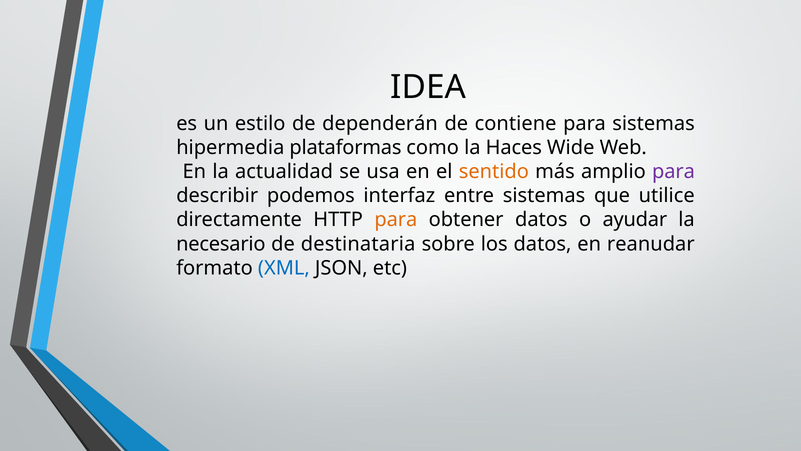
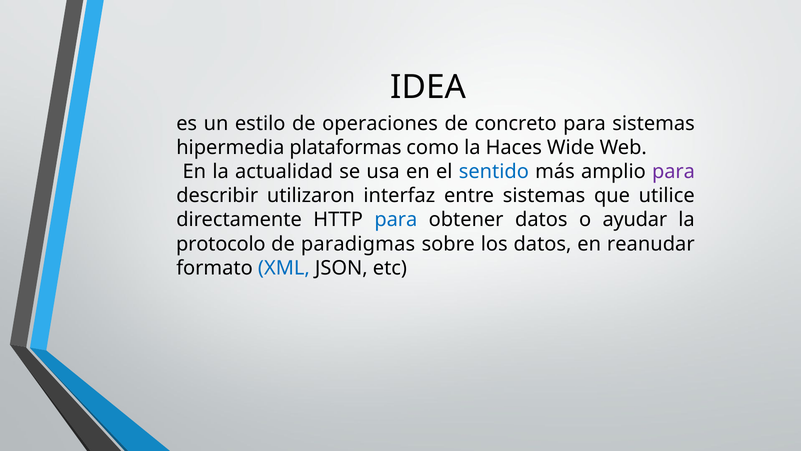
dependerán: dependerán -> operaciones (380, 124)
contiene: contiene -> concreto (516, 124)
sentido colour: orange -> blue (494, 172)
podemos: podemos -> utilizaron (311, 196)
para colour: orange -> blue (396, 220)
necesario: necesario -> protocolo (221, 244)
destinataria: destinataria -> paradigmas (358, 244)
